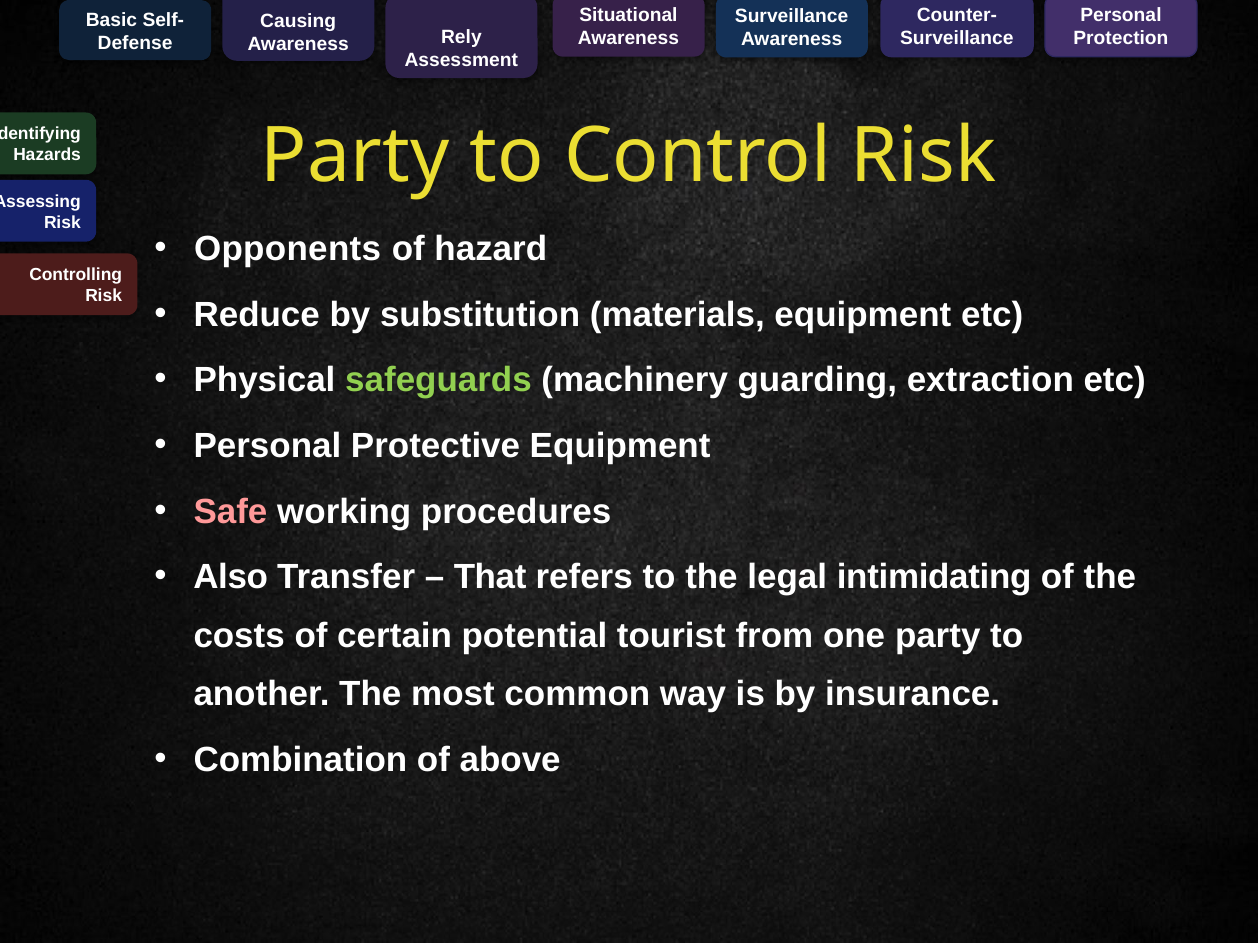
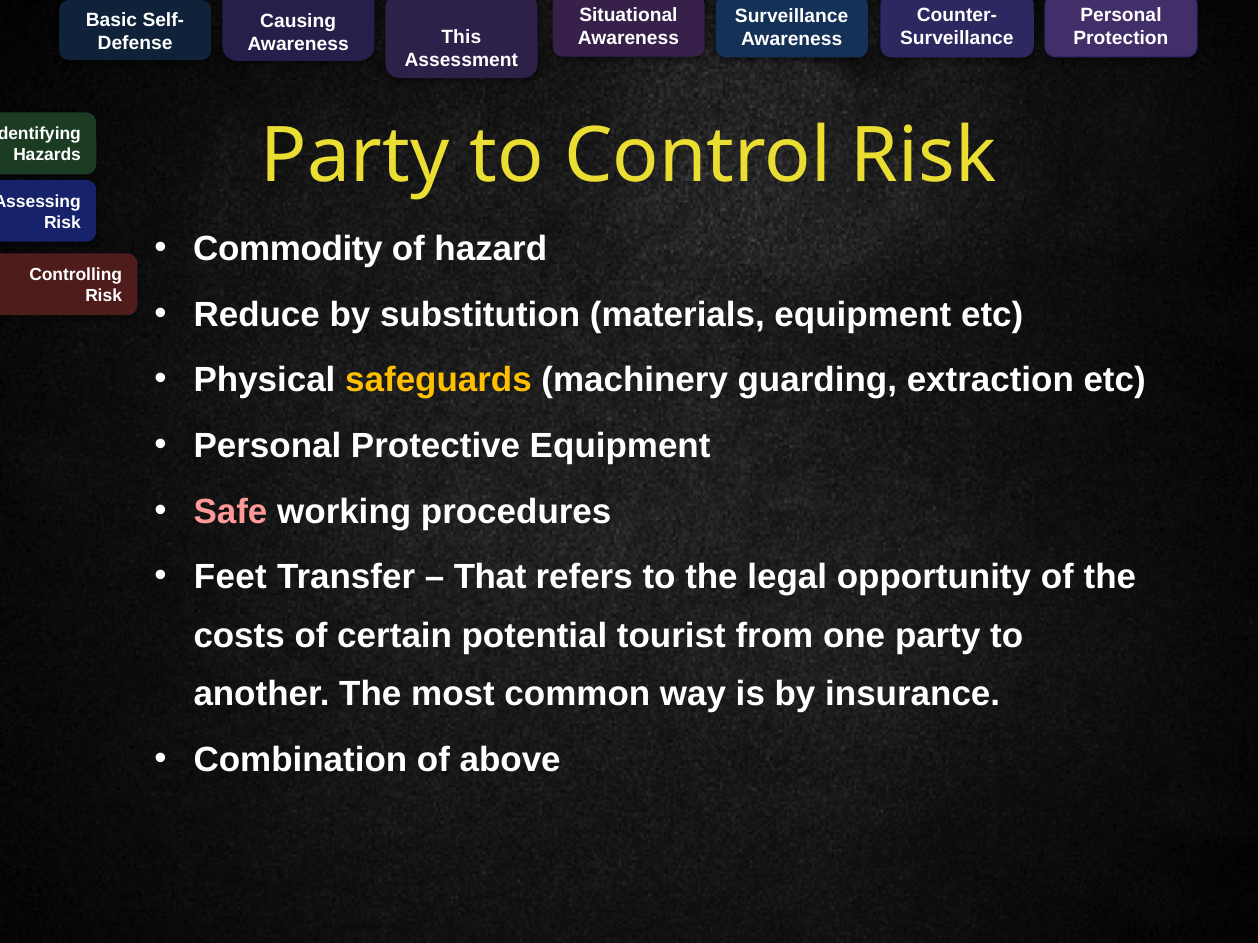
Rely: Rely -> This (461, 37)
Opponents: Opponents -> Commodity (288, 249)
safeguards colour: light green -> yellow (438, 380)
Also: Also -> Feet (230, 577)
intimidating: intimidating -> opportunity (934, 577)
